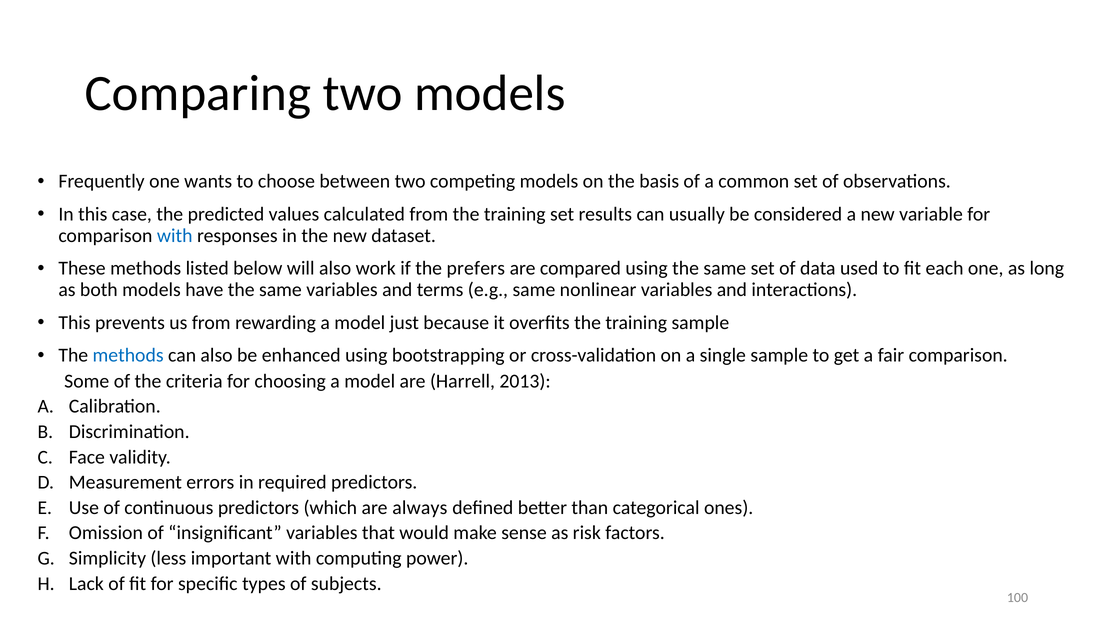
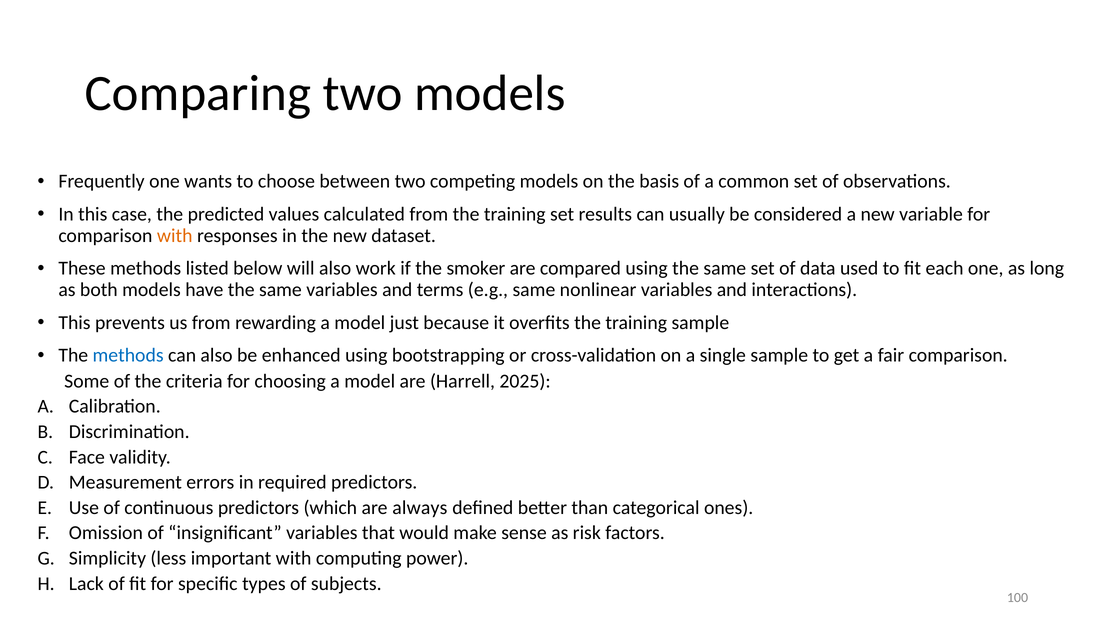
with colour: blue -> orange (175, 236)
prefers: prefers -> smoker (476, 268)
2013: 2013 -> 2025 (525, 381)
